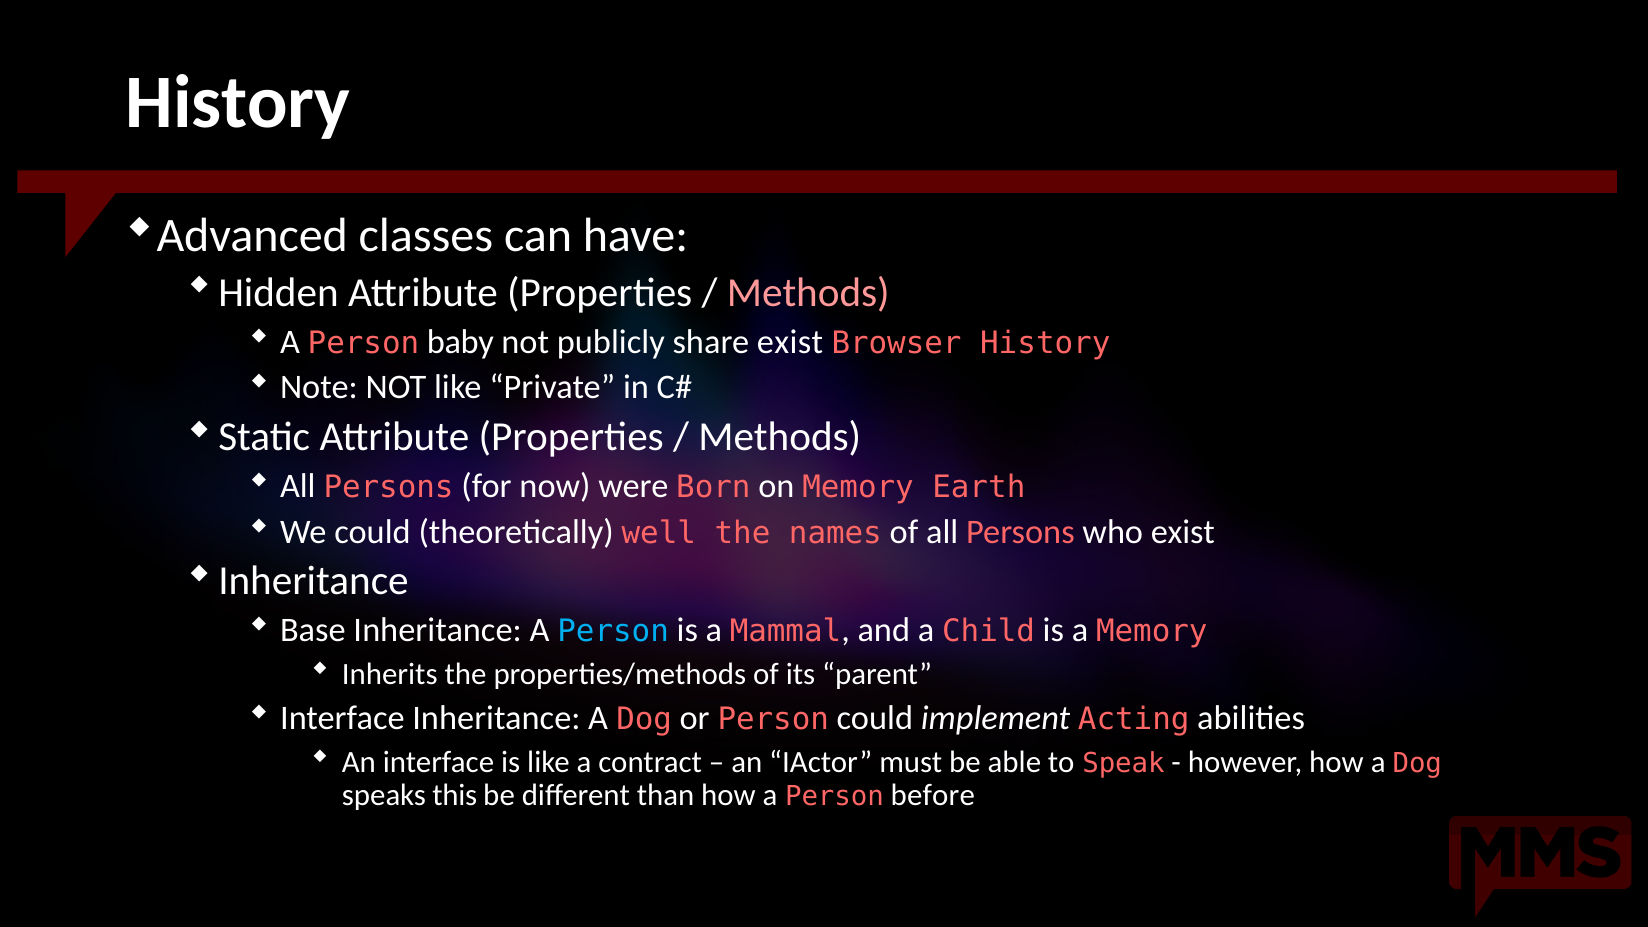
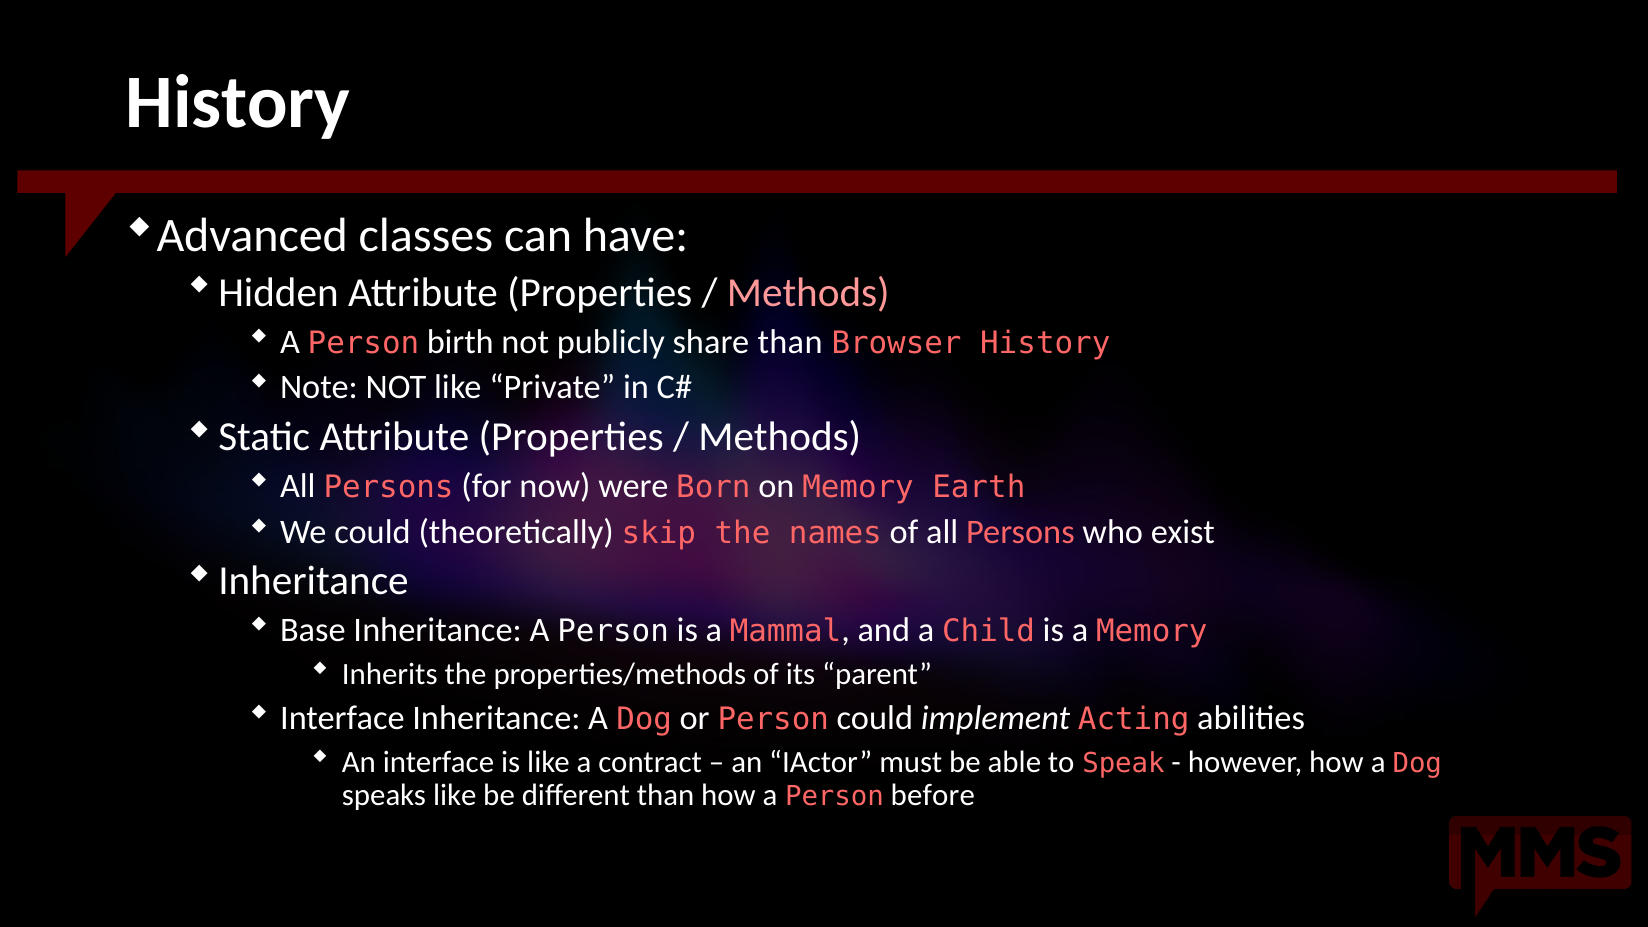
baby: baby -> birth (460, 342)
share exist: exist -> than (790, 342)
well: well -> skip (659, 533)
Person colour: light blue -> white (613, 632)
speaks this: this -> like (455, 795)
